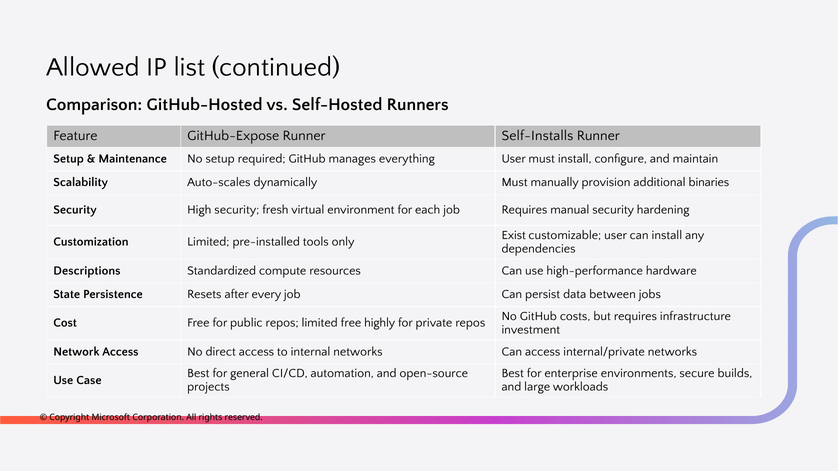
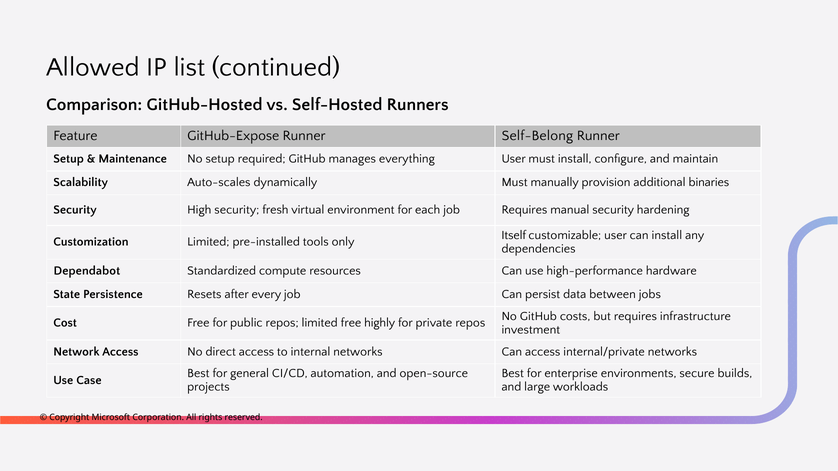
Self-Installs: Self-Installs -> Self-Belong (537, 136)
Exist: Exist -> Itself (514, 235)
Descriptions: Descriptions -> Dependabot (87, 271)
